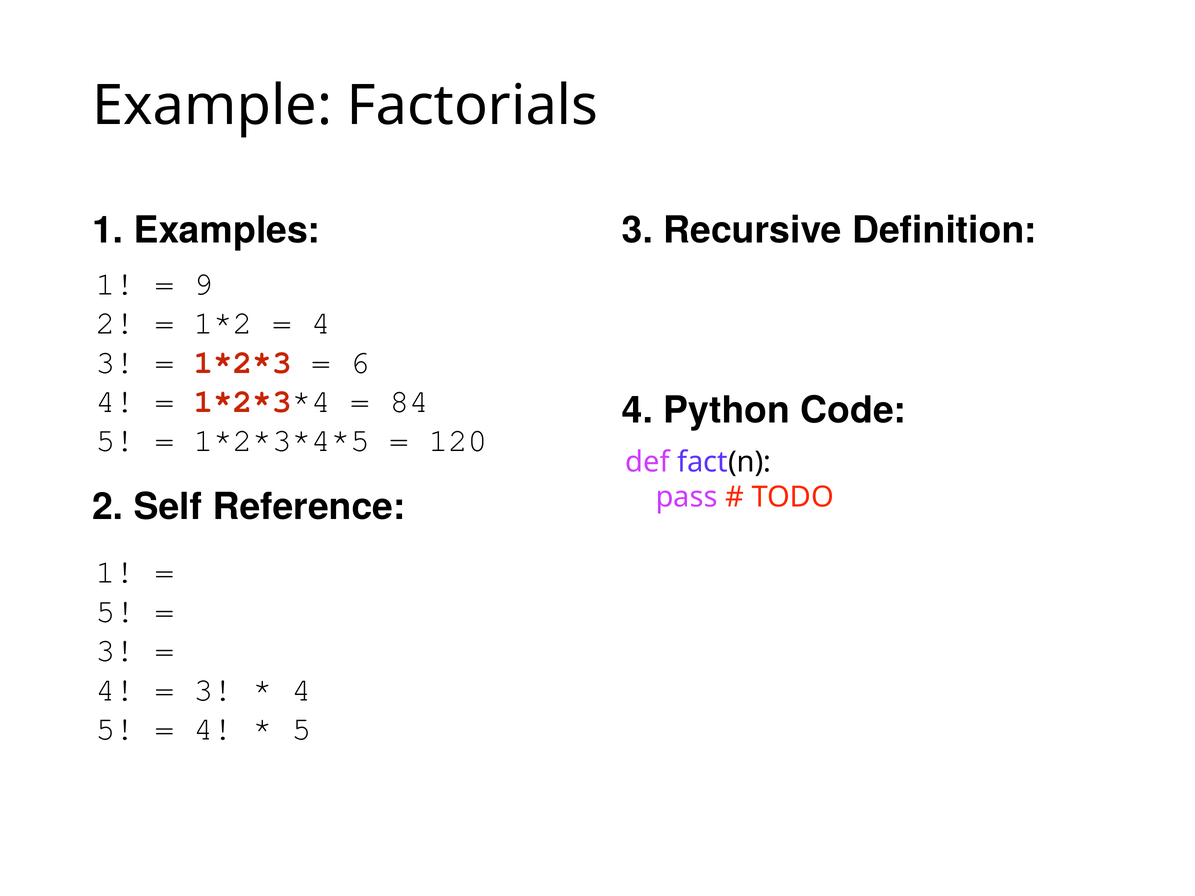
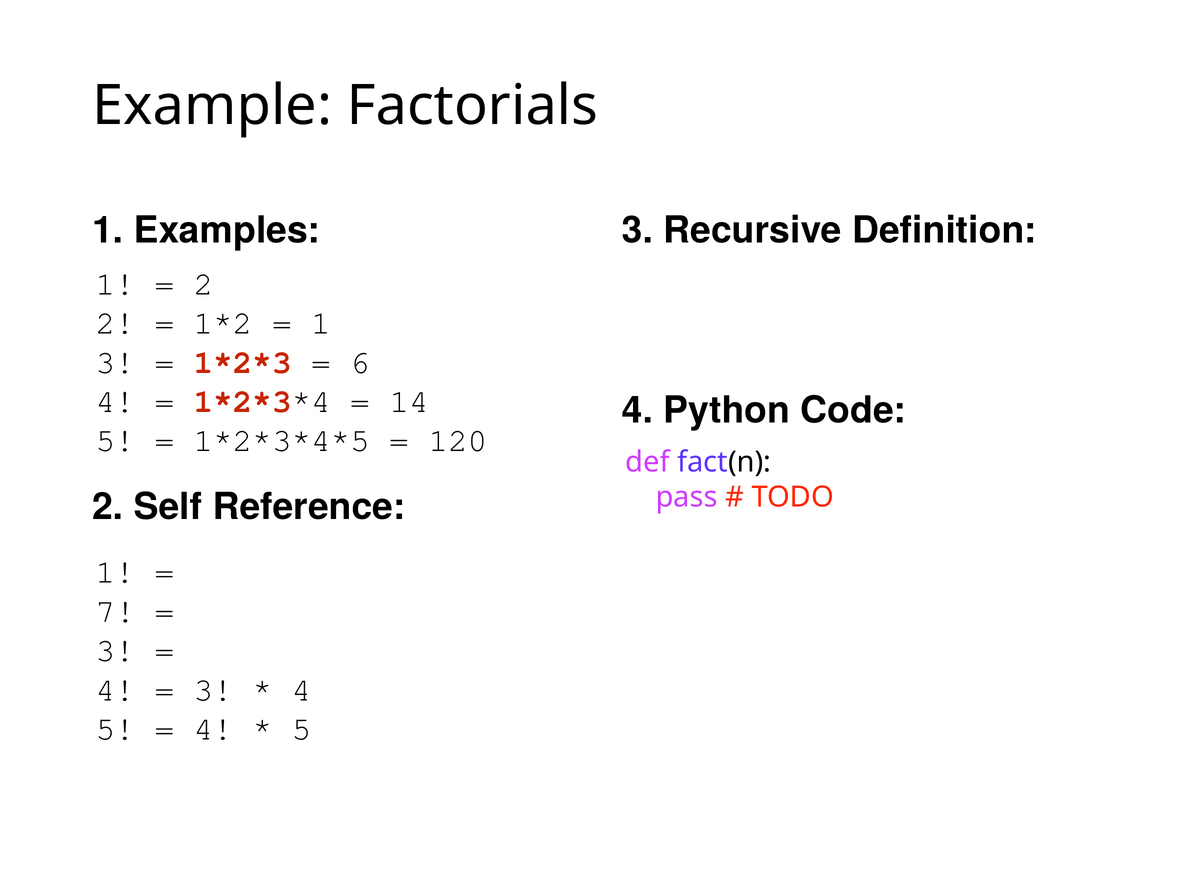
9: 9 -> 2 (204, 284)
4: 4 -> 1 (321, 323)
84: 84 -> 14 (409, 402)
5: 5 -> 7 (116, 611)
